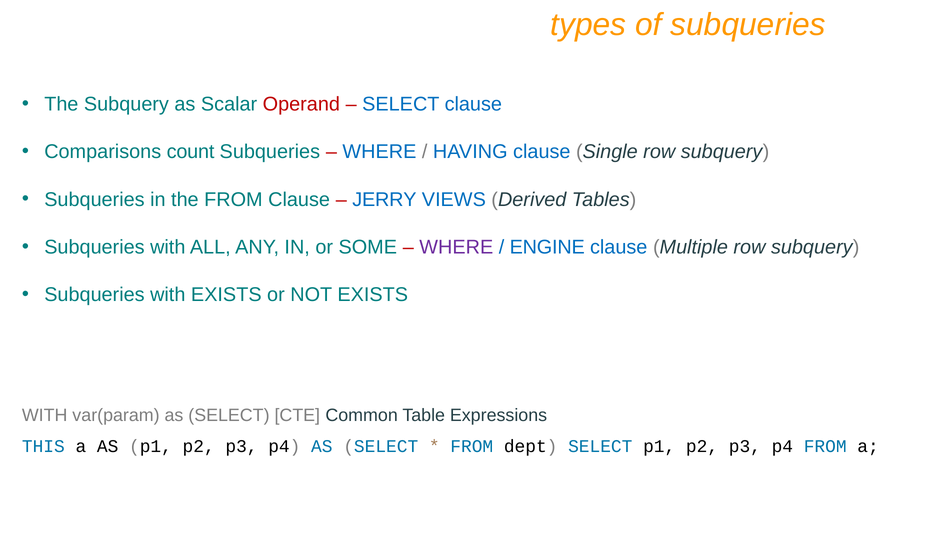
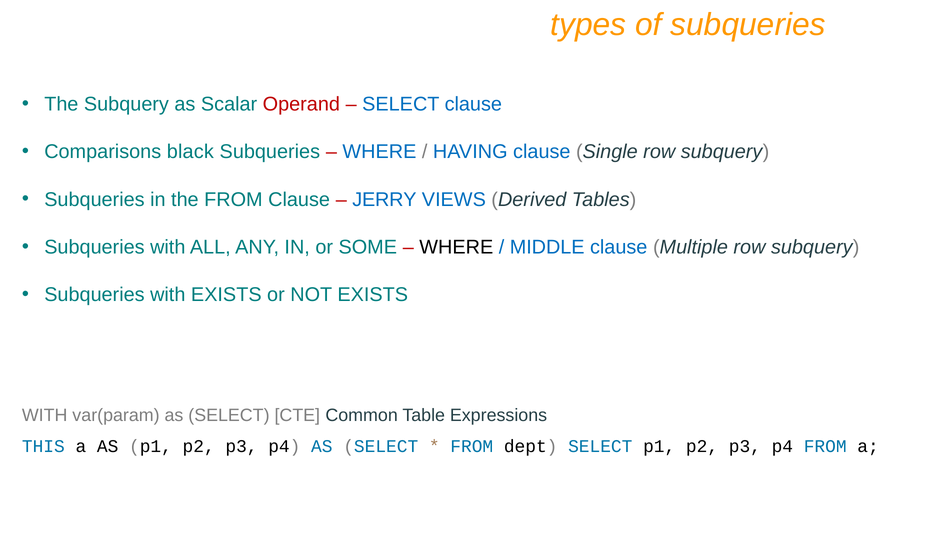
count: count -> black (190, 152)
WHERE colour: purple -> black (456, 247)
ENGINE: ENGINE -> MIDDLE (547, 247)
